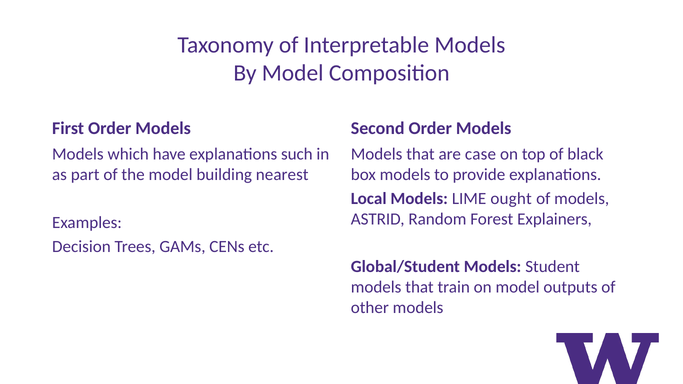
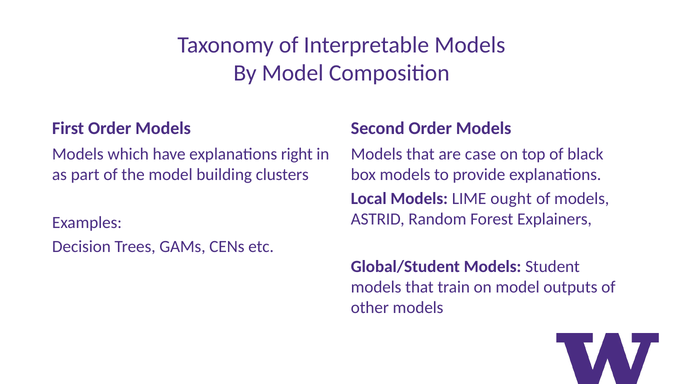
such: such -> right (297, 154)
nearest: nearest -> clusters (282, 175)
